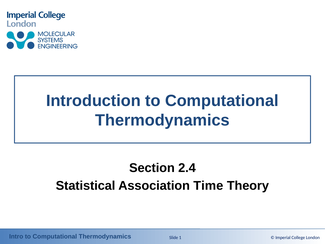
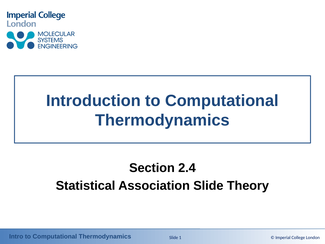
Association Time: Time -> Slide (208, 185)
